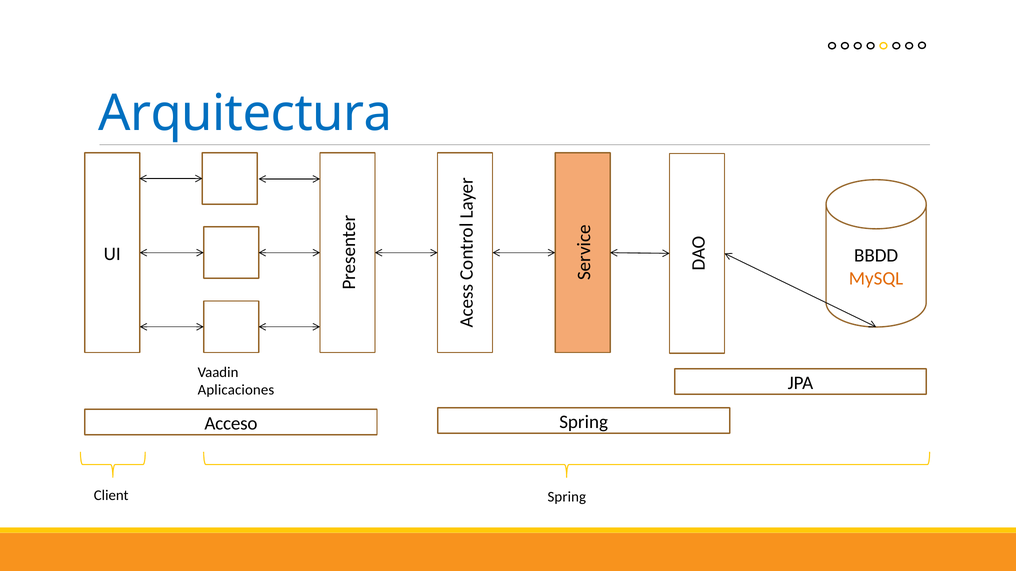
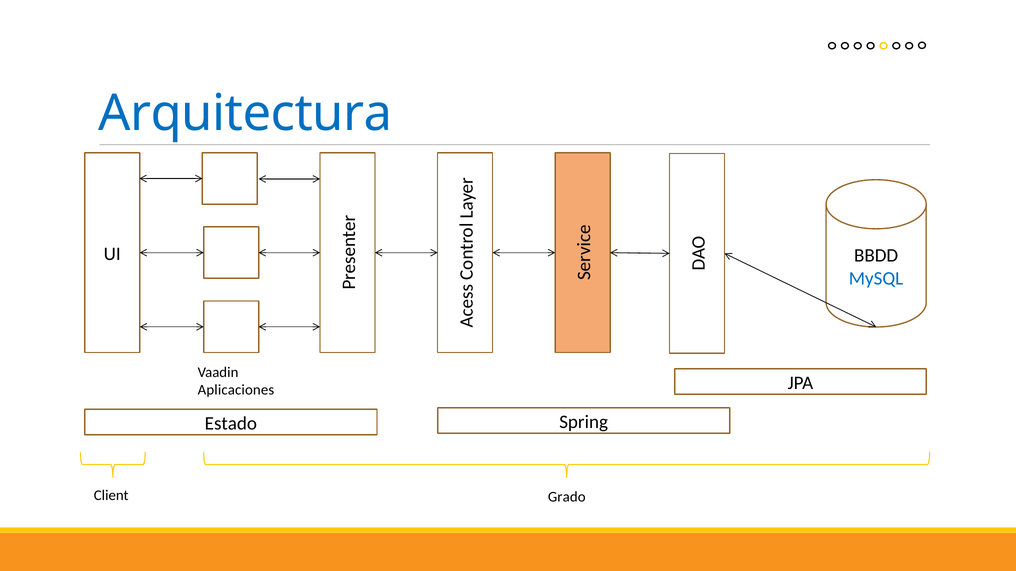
MySQL colour: orange -> blue (876, 279)
Acceso: Acceso -> Estado (231, 424)
Client Spring: Spring -> Grado (567, 497)
